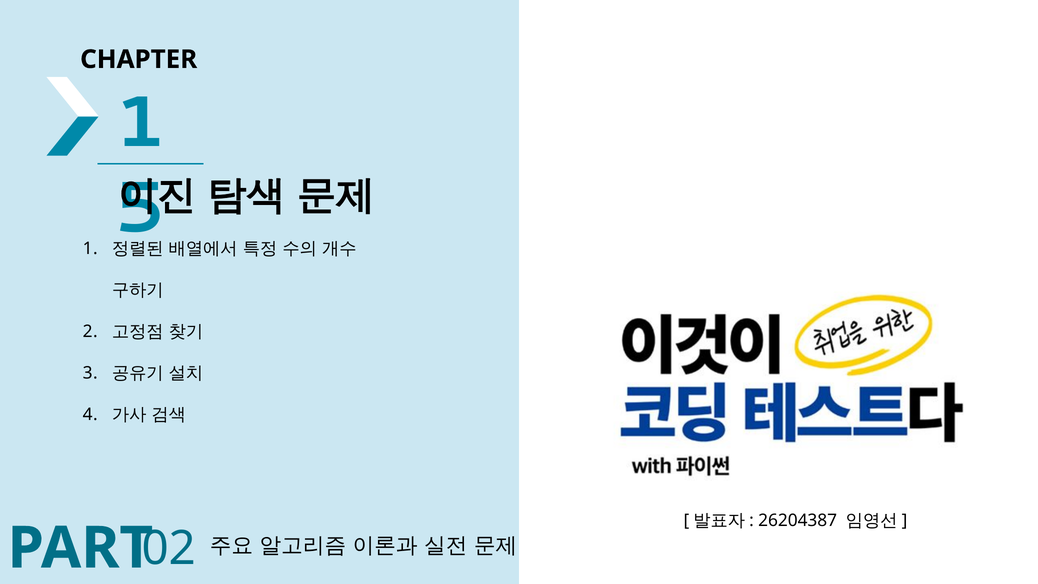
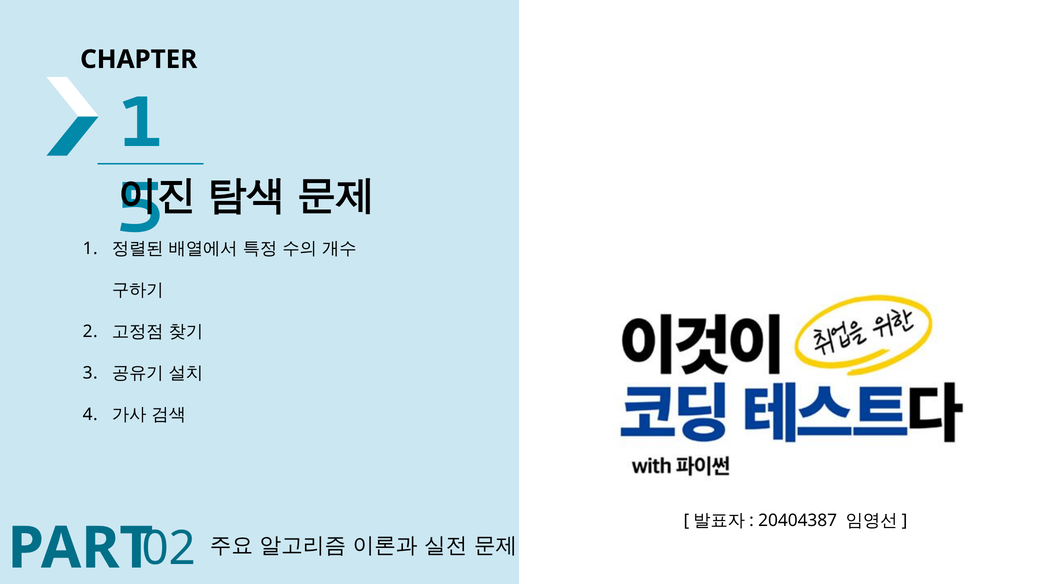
26204387: 26204387 -> 20404387 (798, 521)
